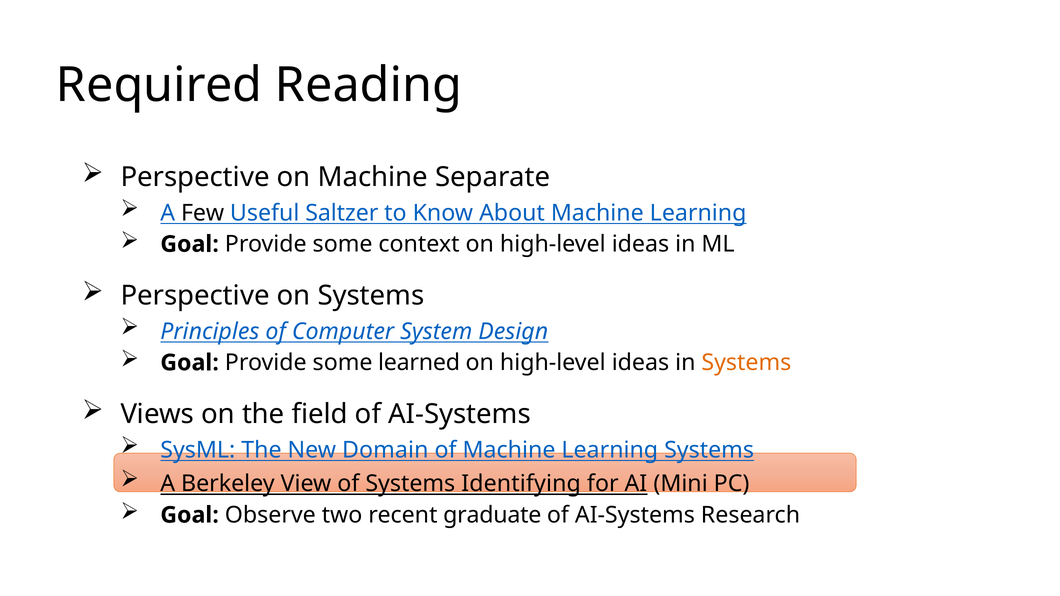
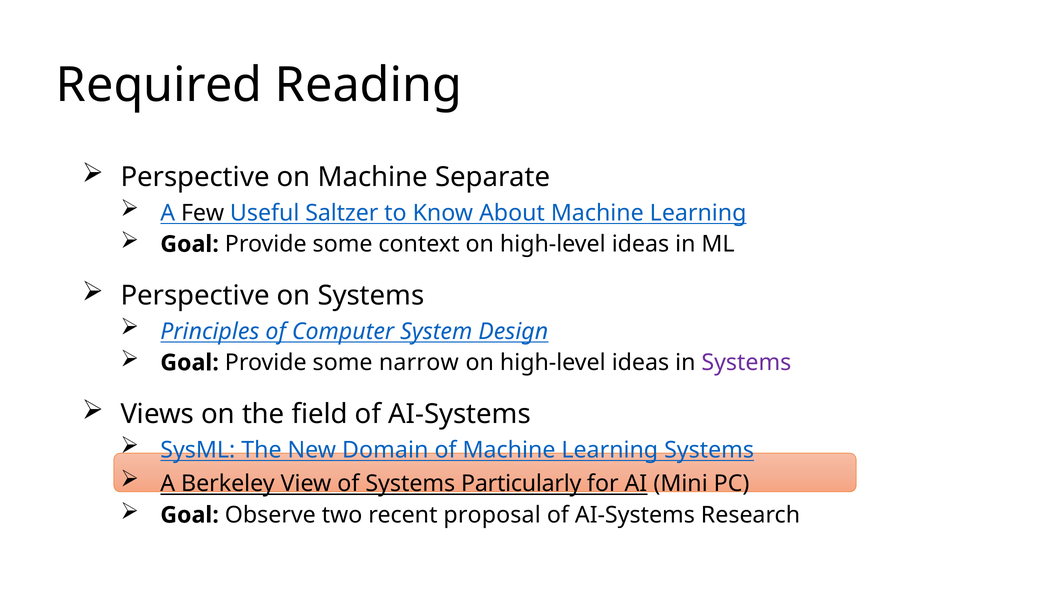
learned: learned -> narrow (419, 363)
Systems colour: orange -> purple (746, 363)
Identifying: Identifying -> Particularly (521, 484)
graduate: graduate -> proposal (492, 515)
